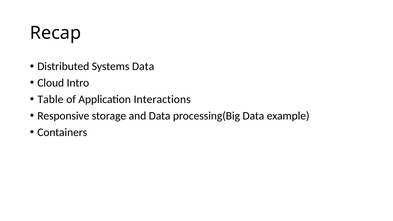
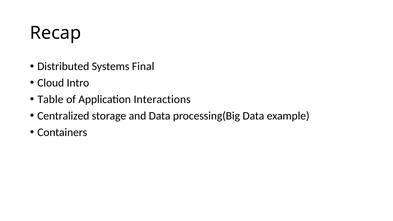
Systems Data: Data -> Final (143, 66)
Responsive: Responsive -> Centralized (63, 116)
